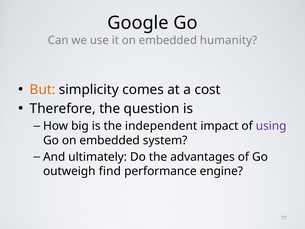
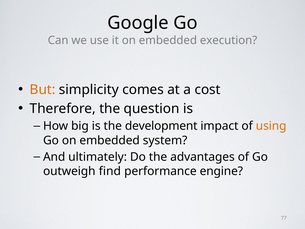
humanity: humanity -> execution (229, 40)
independent: independent -> development (161, 126)
using colour: purple -> orange (271, 126)
